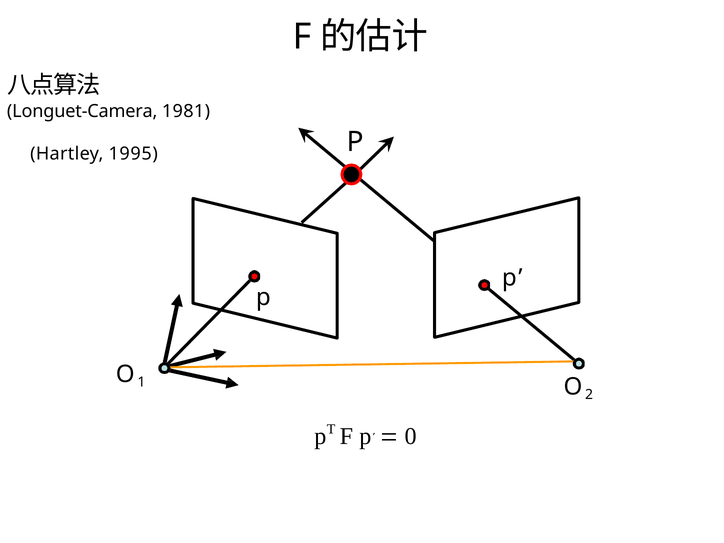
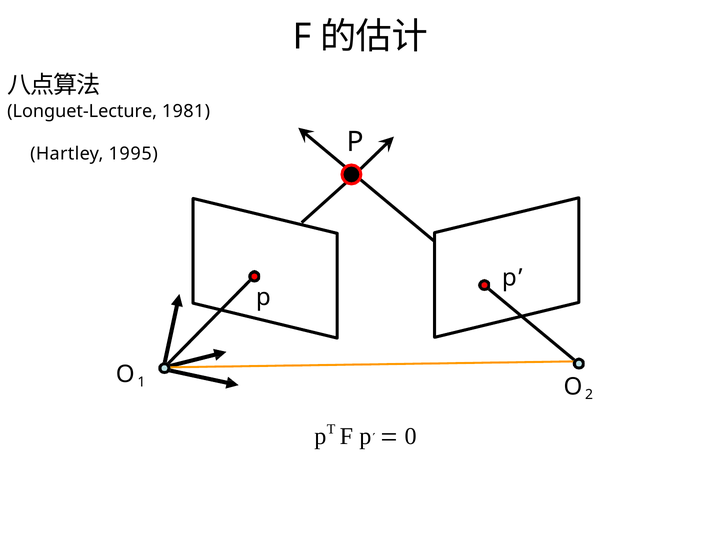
Longuet-Camera: Longuet-Camera -> Longuet-Lecture (82, 111)
